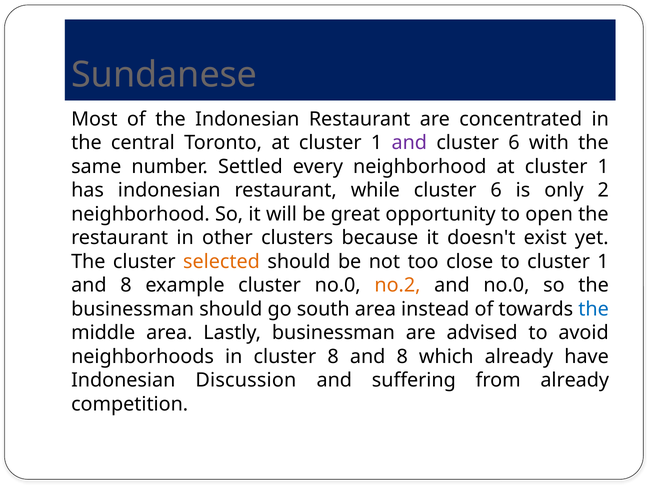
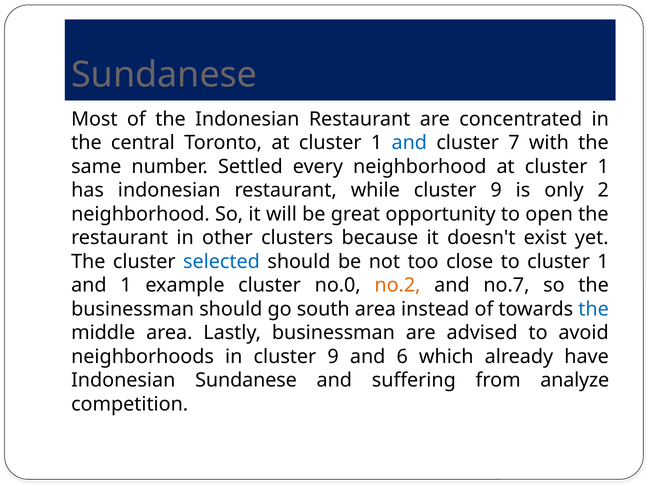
and colour: purple -> blue (409, 143)
6: 6 -> 7 (514, 143)
while cluster 6: 6 -> 9 (496, 190)
selected colour: orange -> blue (222, 262)
8: 8 -> 1 (126, 285)
and no.0: no.0 -> no.7 (506, 285)
in cluster 8: 8 -> 9 (333, 357)
8: 8 -> 6 (402, 357)
Indonesian Discussion: Discussion -> Sundanese (246, 380)
from already: already -> analyze (575, 380)
